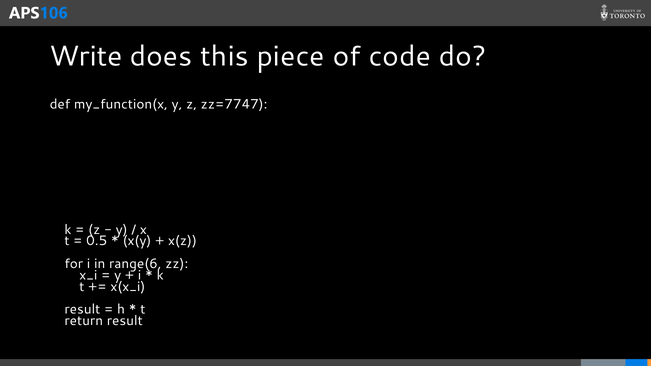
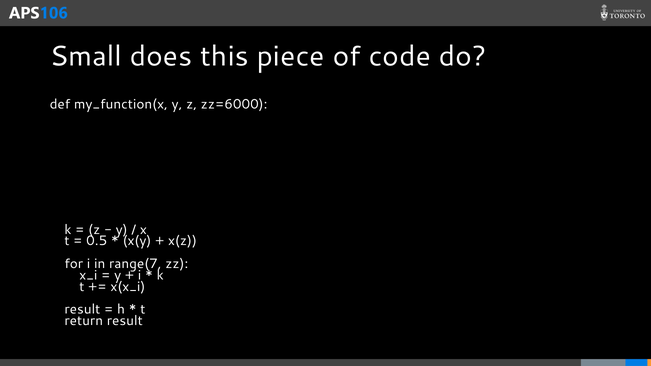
Write: Write -> Small (86, 56)
zz=7747: zz=7747 -> zz=6000 (234, 105)
range(6: range(6 -> range(7 (135, 264)
